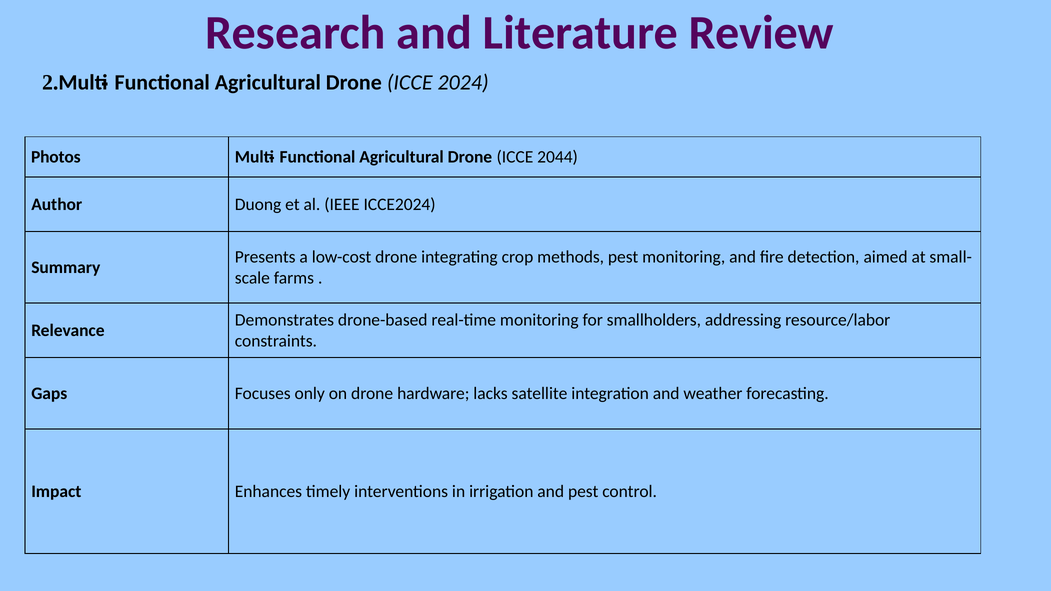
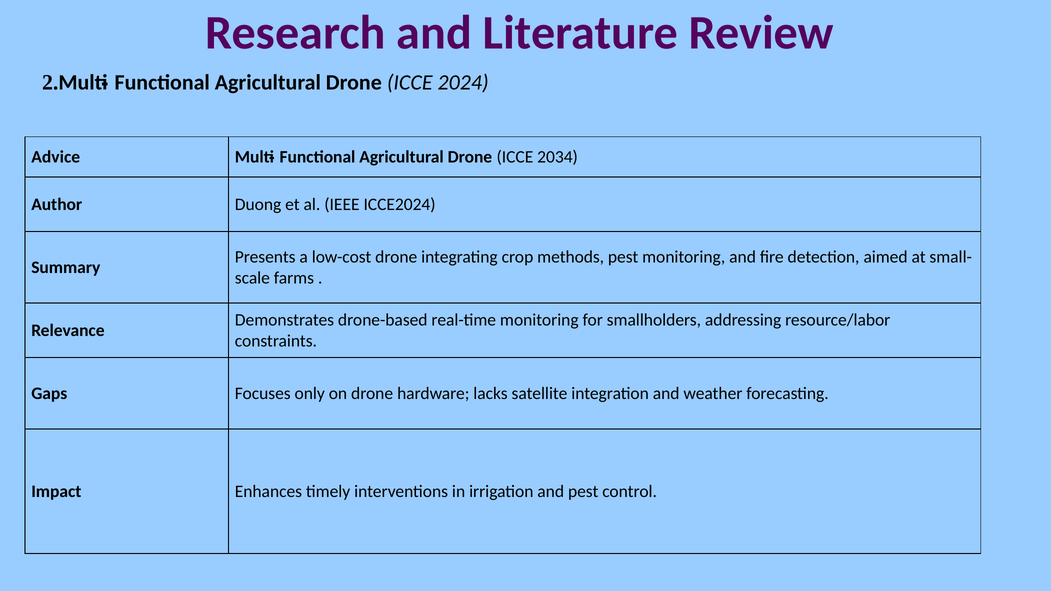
Photos: Photos -> Advice (56, 157)
2044: 2044 -> 2034 (558, 157)
